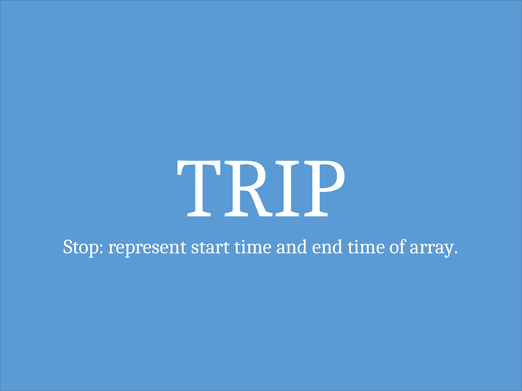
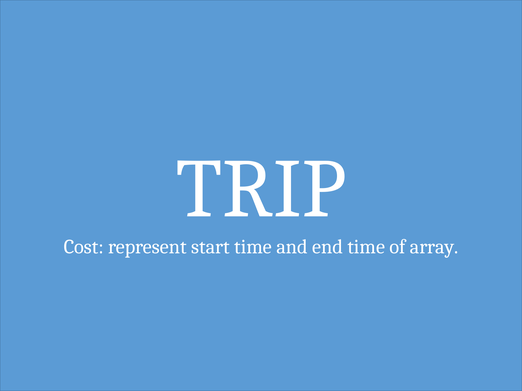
Stop: Stop -> Cost (84, 247)
